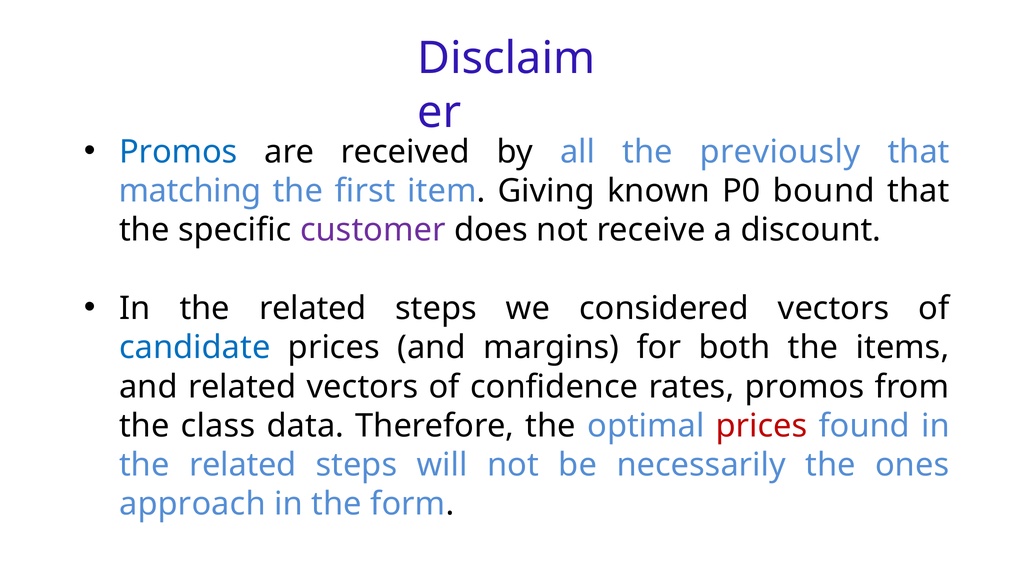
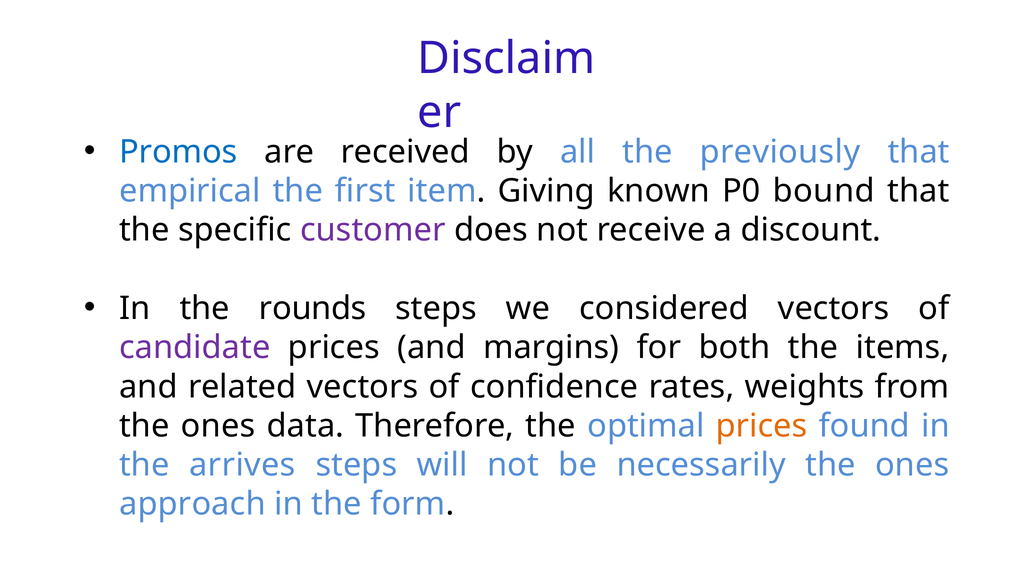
matching: matching -> empirical (190, 191)
related: related -> rounds (313, 309)
candidate colour: blue -> purple (195, 348)
rates promos: promos -> weights (805, 387)
class: class -> ones (218, 426)
prices colour: red -> orange (762, 426)
related: related -> arrives (242, 466)
